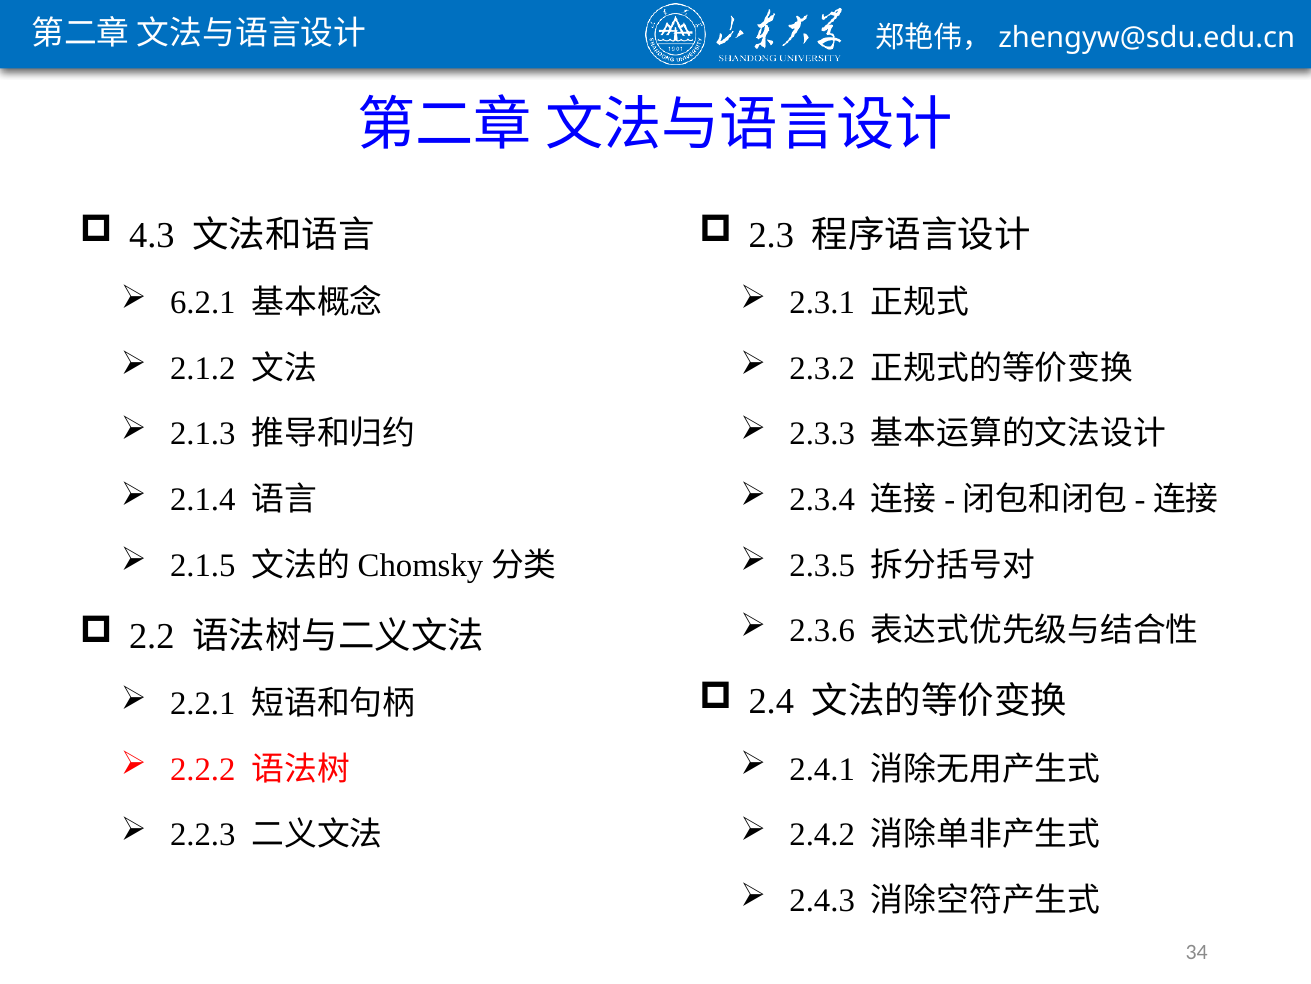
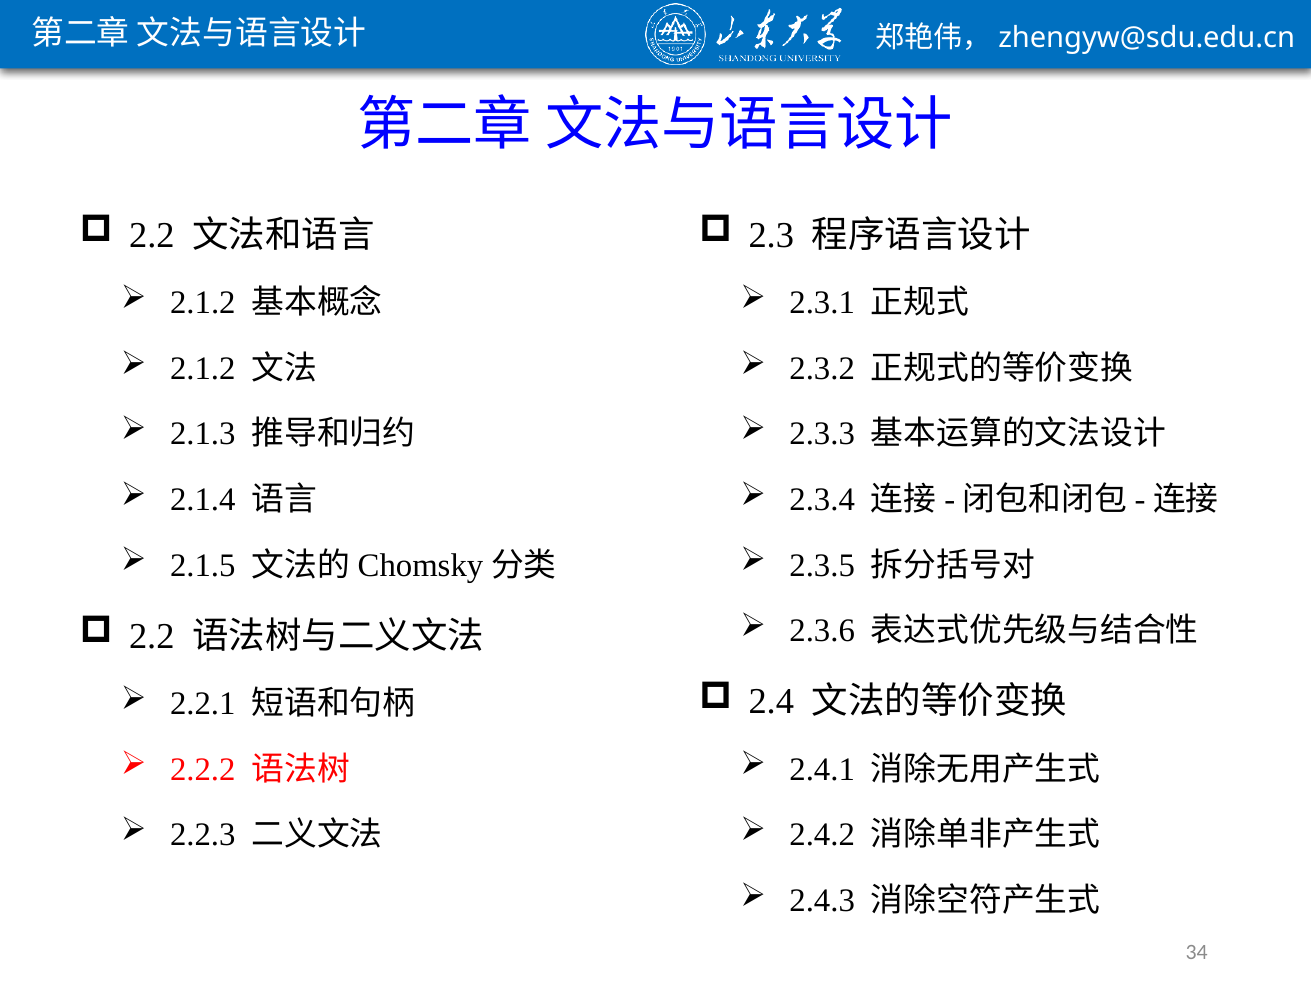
4.3: 4.3 -> 2.2 (152, 235)
6.2.1: 6.2.1 -> 2.1.2 (203, 303)
